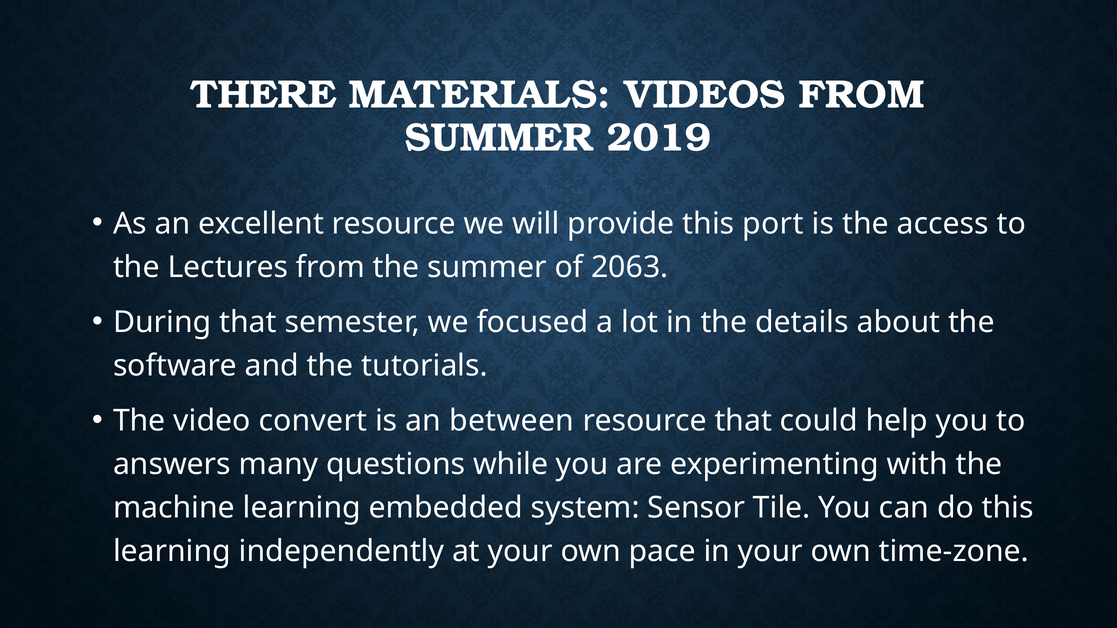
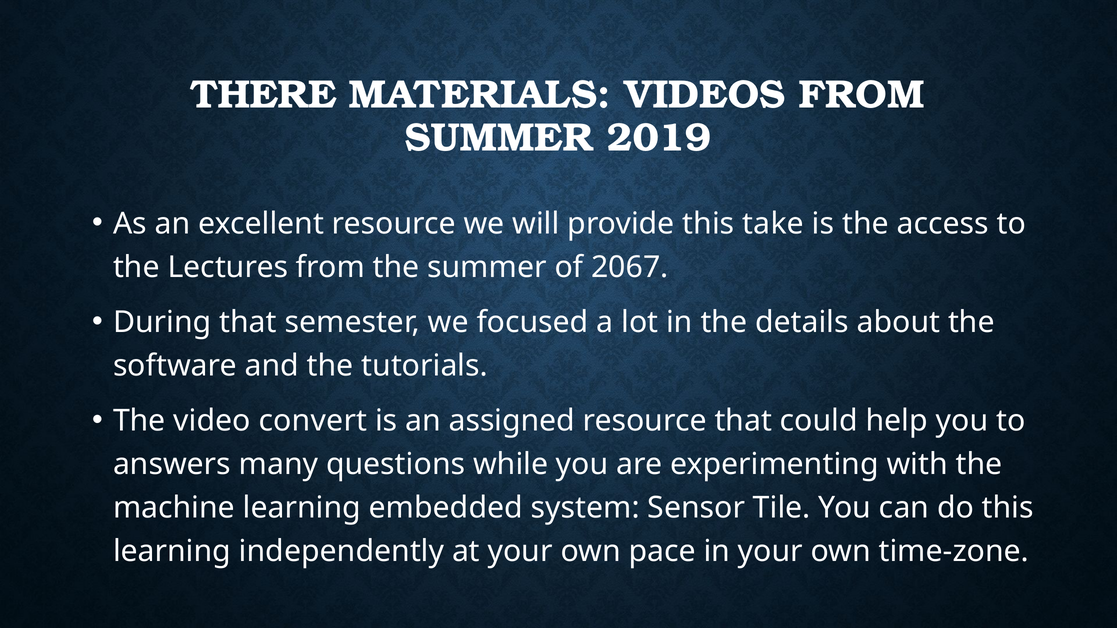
port: port -> take (773, 224)
2063: 2063 -> 2067 (630, 267)
between: between -> assigned (512, 421)
